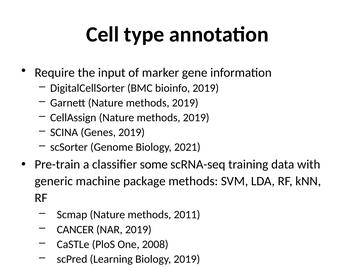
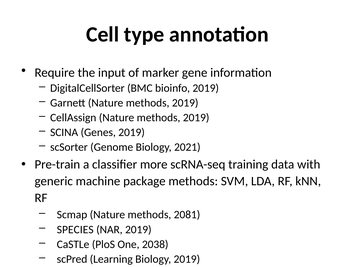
some: some -> more (154, 164)
2011: 2011 -> 2081 (187, 214)
CANCER: CANCER -> SPECIES (75, 229)
2008: 2008 -> 2038 (155, 244)
